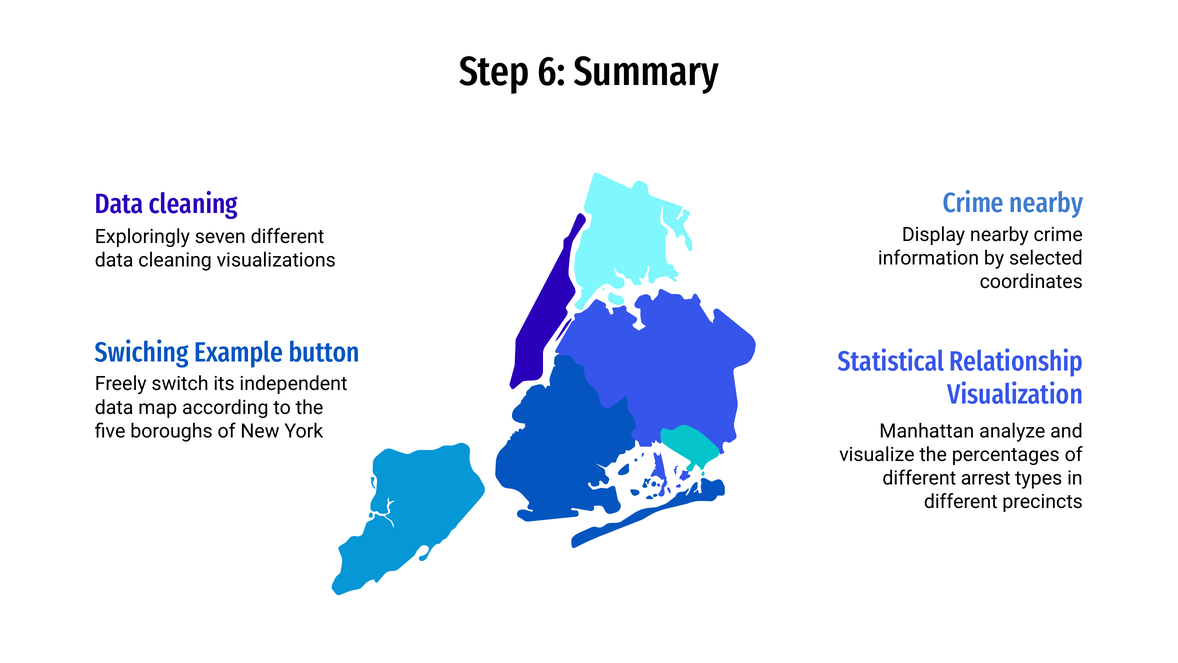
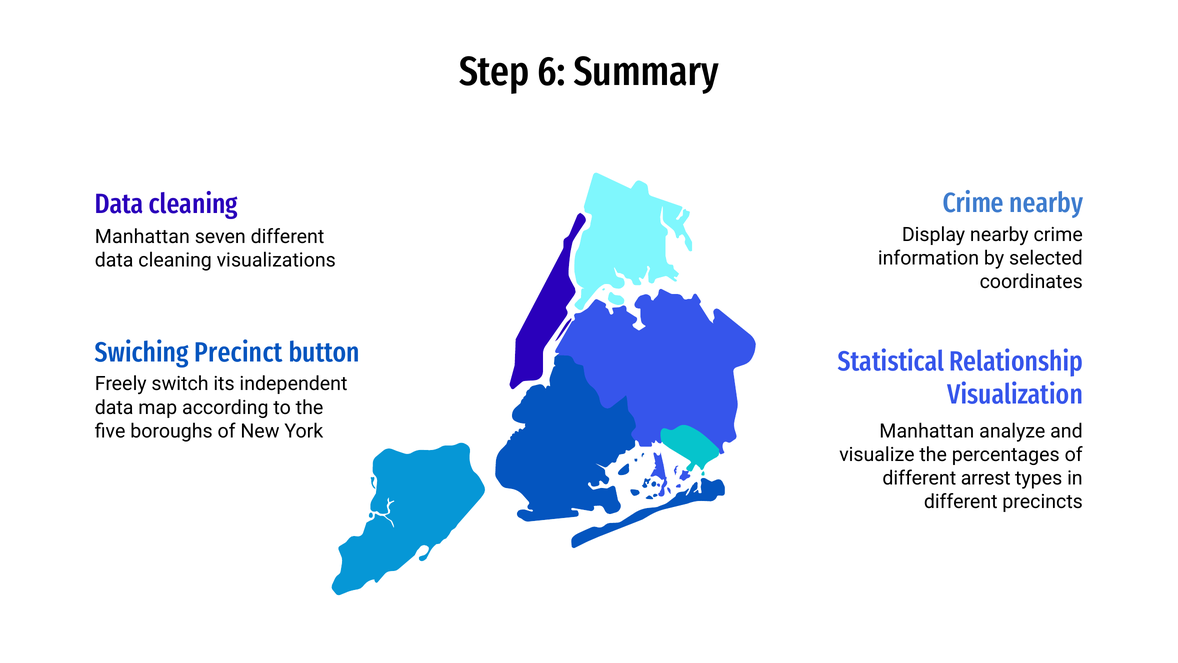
Exploringly: Exploringly -> Manhattan (142, 237)
Example: Example -> Precinct (238, 352)
